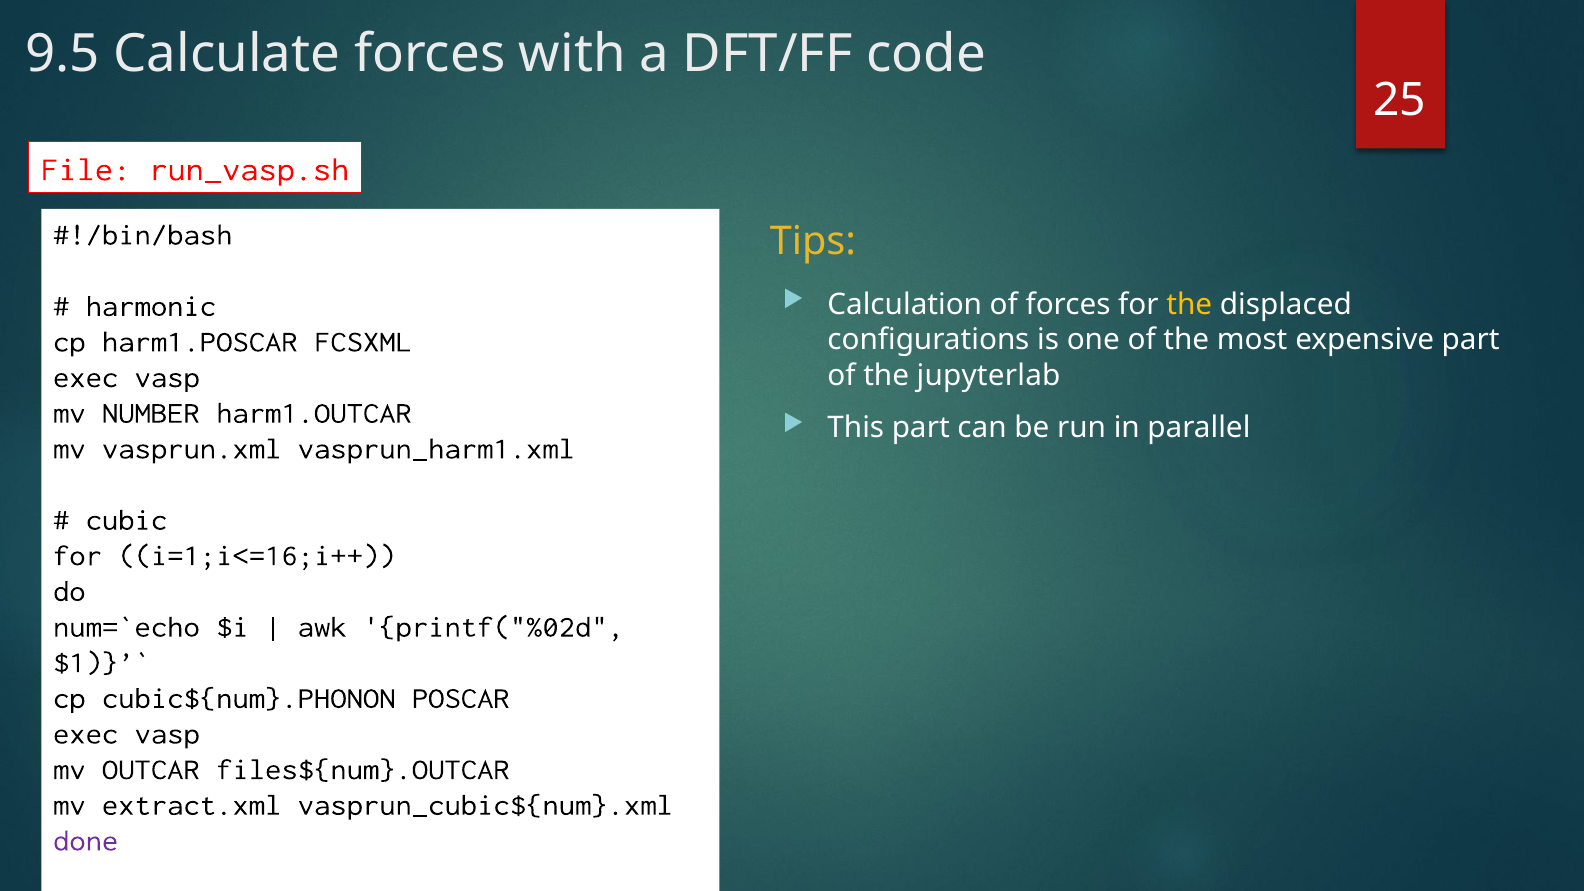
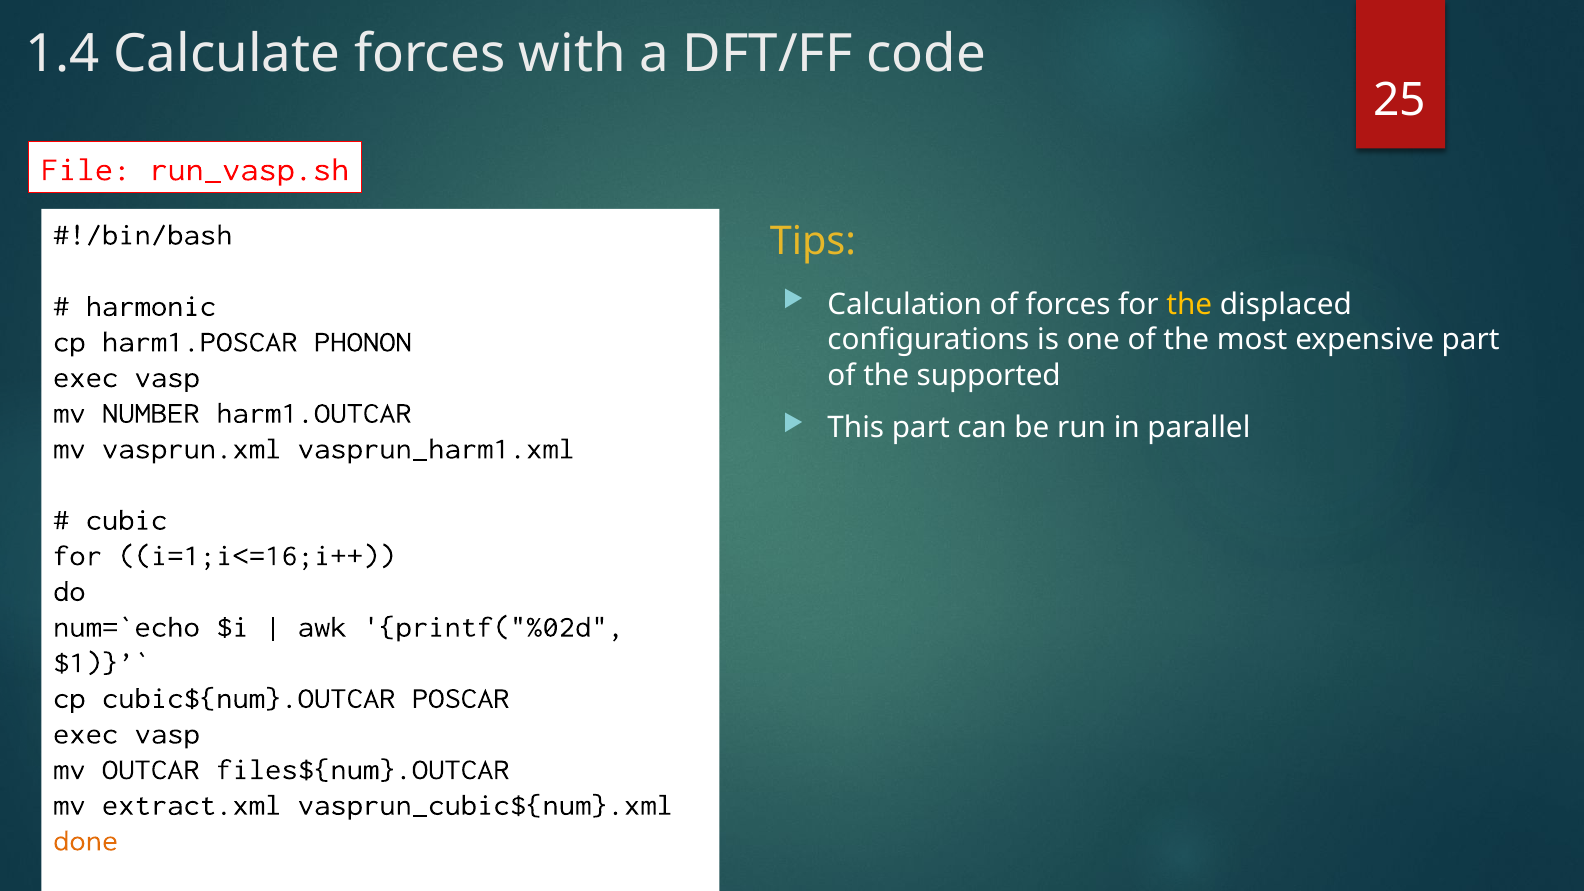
9.5: 9.5 -> 1.4 (63, 54)
FCSXML: FCSXML -> PHONON (363, 342)
jupyterlab: jupyterlab -> supported (989, 376)
cubic${num}.PHONON: cubic${num}.PHONON -> cubic${num}.OUTCAR (249, 698)
done colour: purple -> orange (86, 841)
